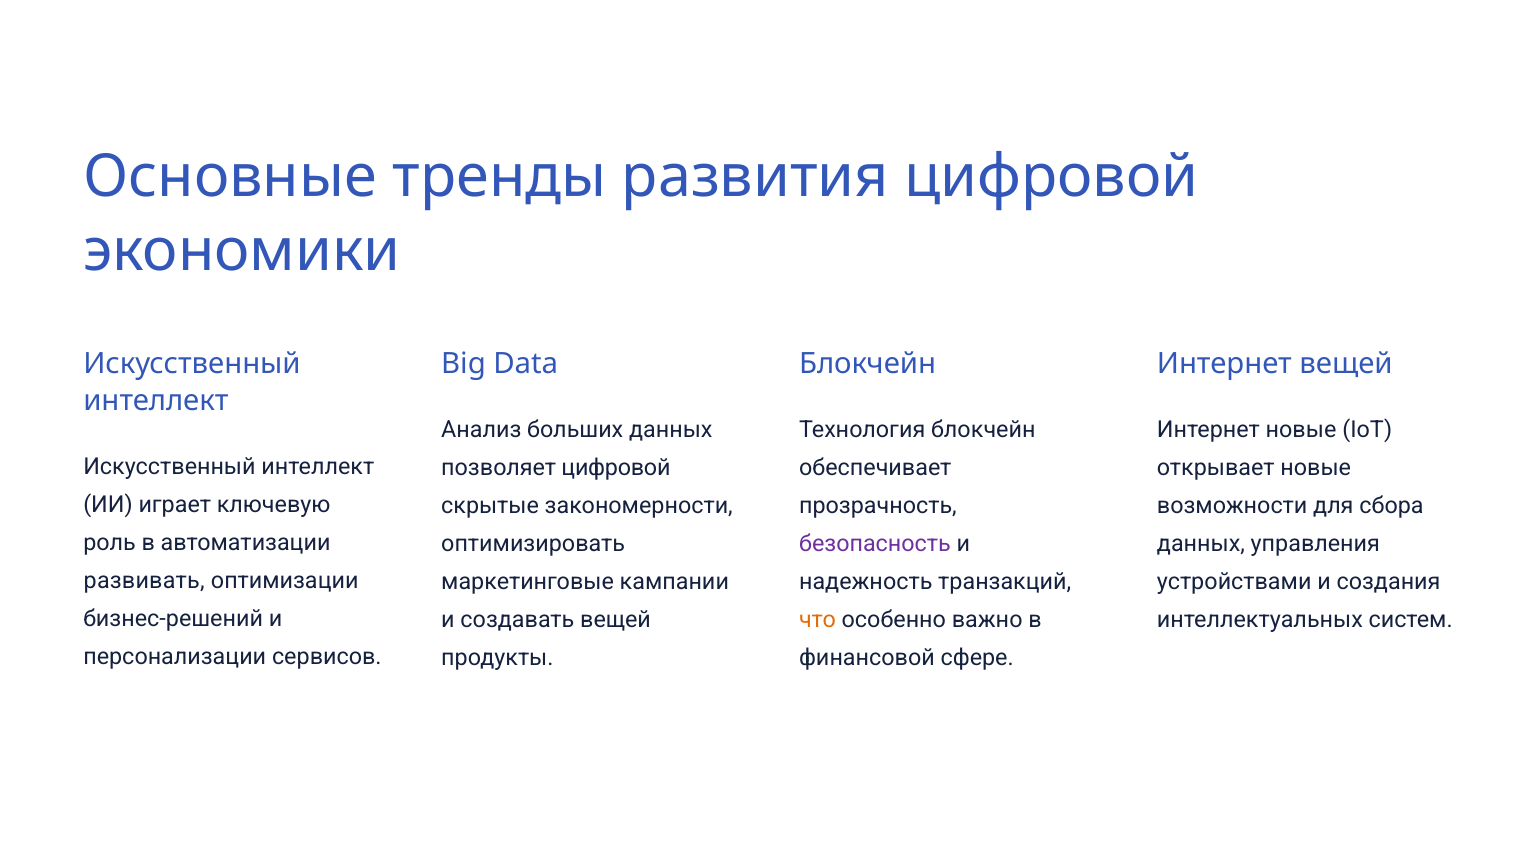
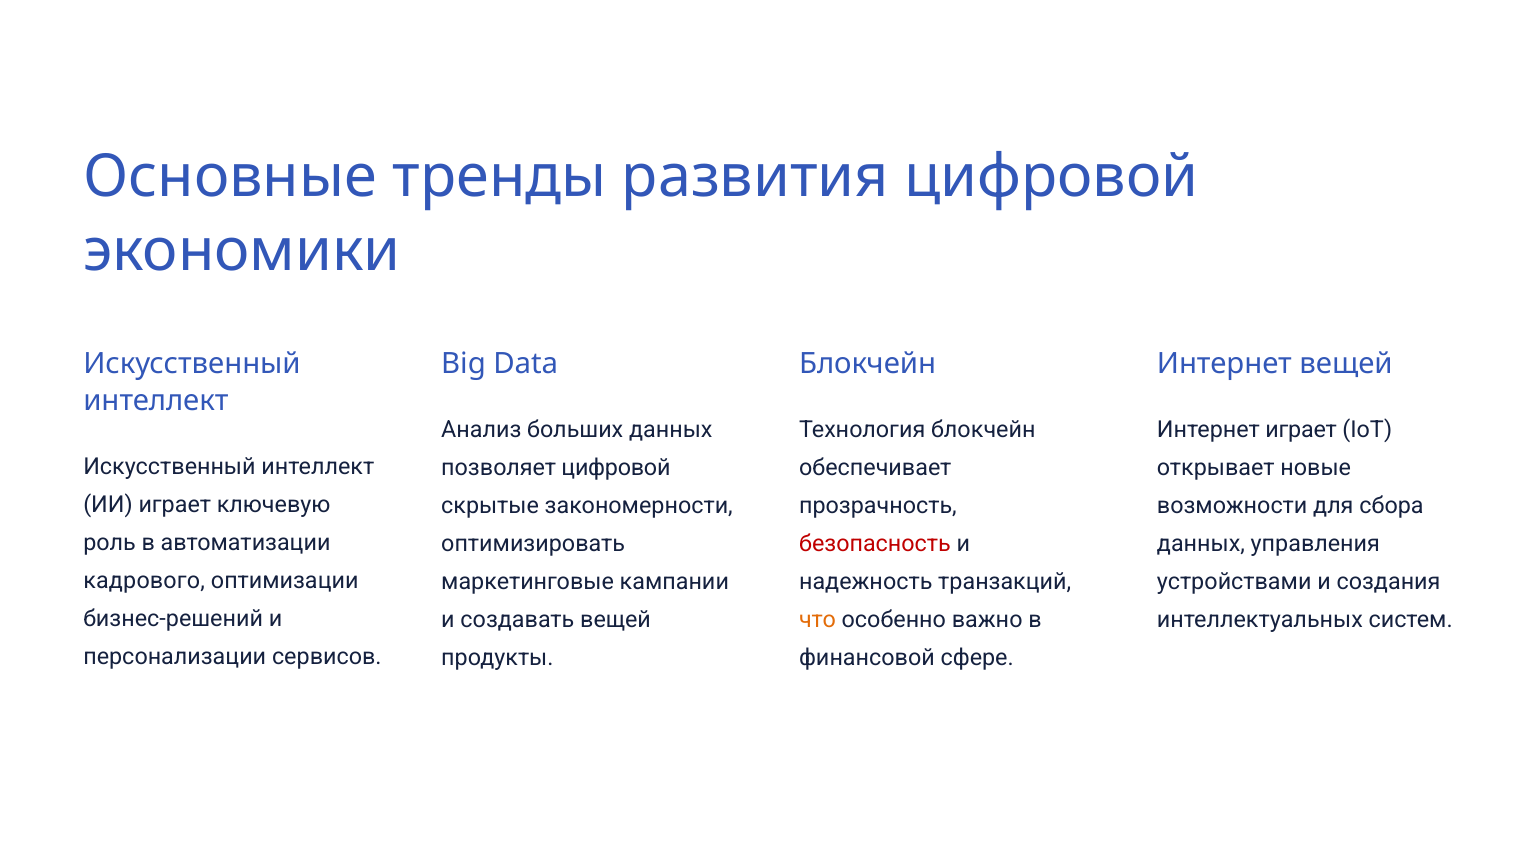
Интернет новые: новые -> играет (1301, 430)
безопасность colour: purple -> red (875, 544)
развивать: развивать -> кадрового (144, 581)
